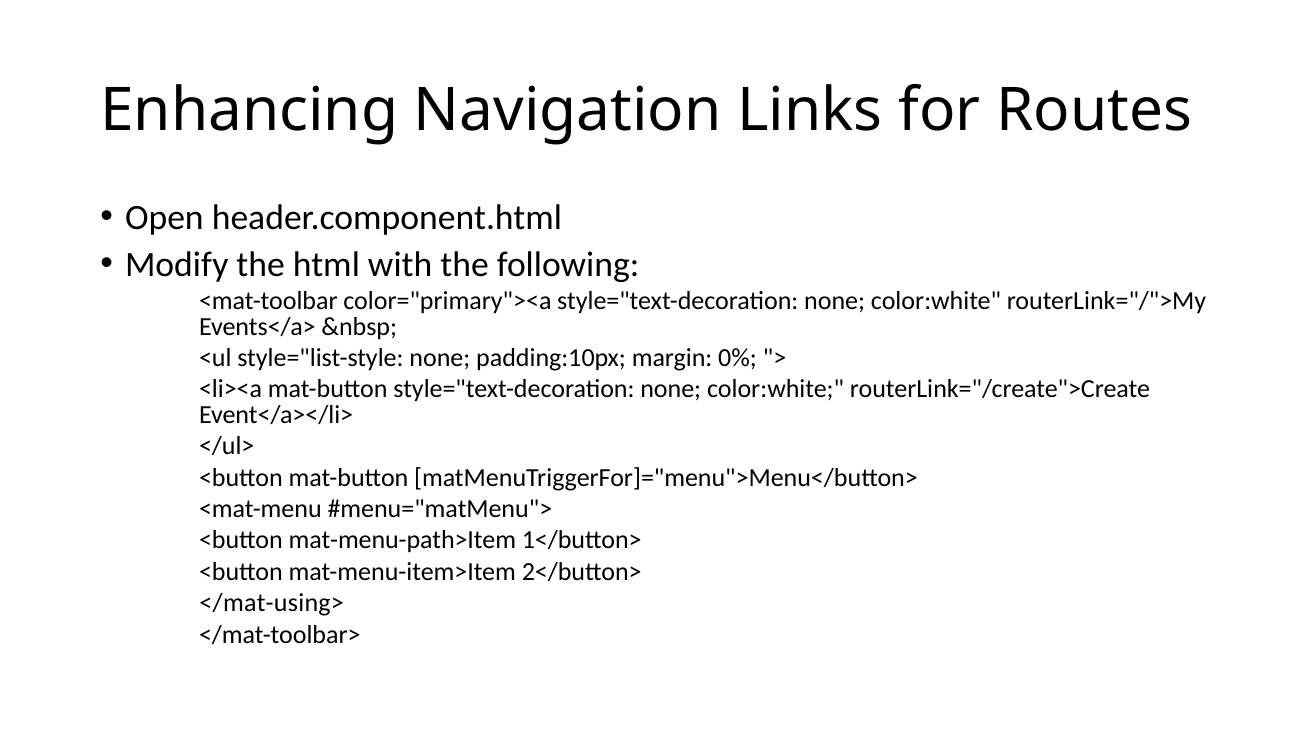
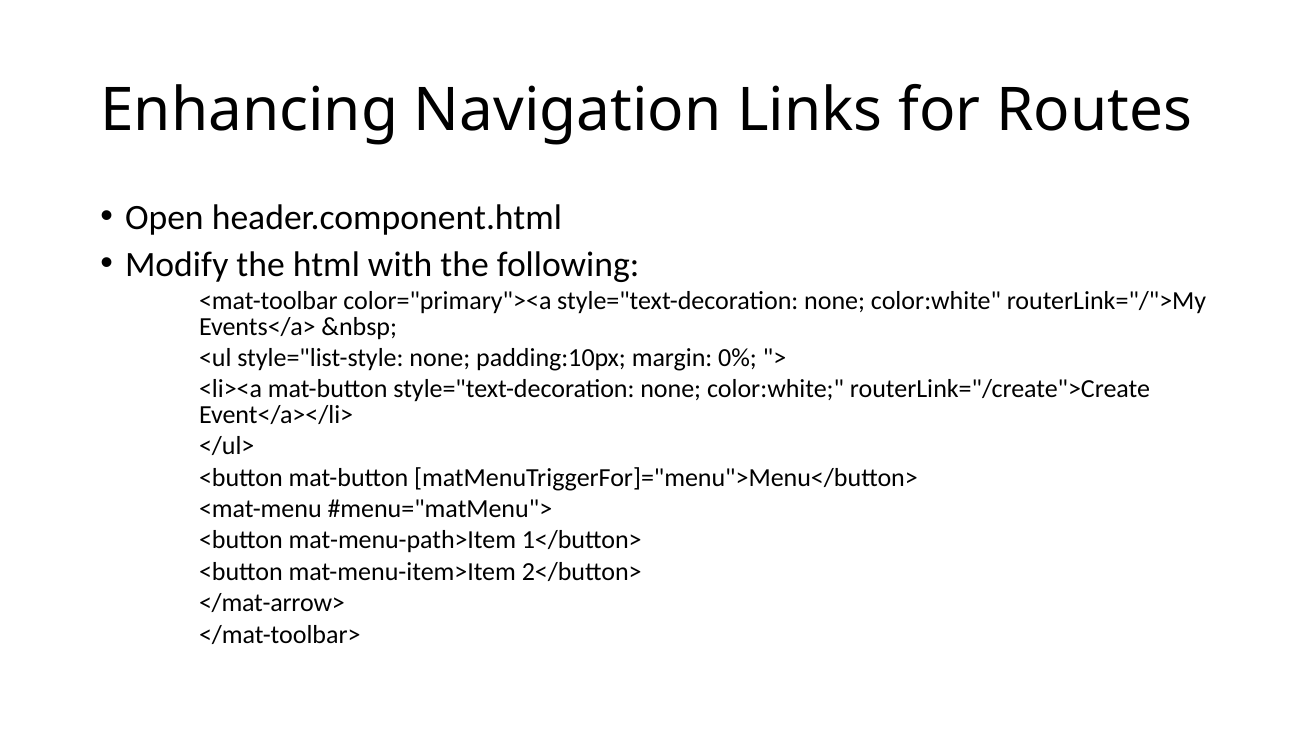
</mat-using>: </mat-using> -> </mat-arrow> (272, 603)
